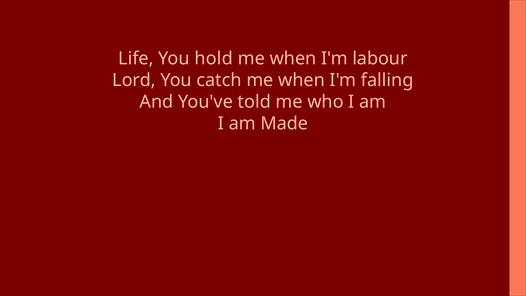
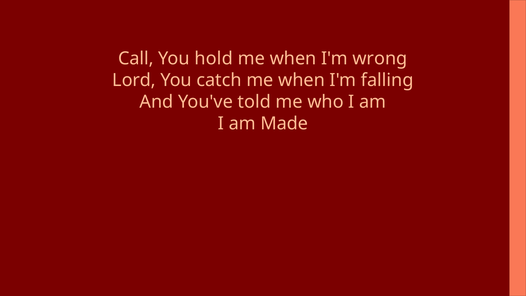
Life: Life -> Call (136, 58)
labour: labour -> wrong (380, 58)
